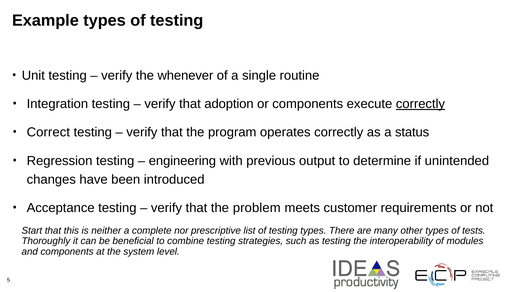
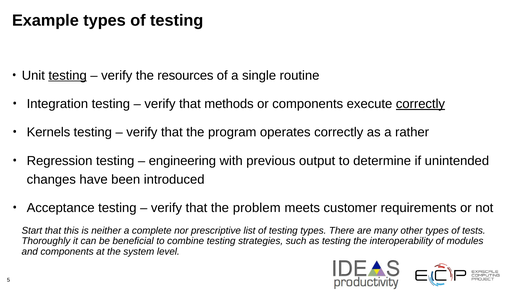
testing underline: none -> present (68, 76)
whenever: whenever -> resources (185, 76)
adoption: adoption -> methods (229, 104)
Correct: Correct -> Kernels (48, 133)
status: status -> rather (412, 133)
